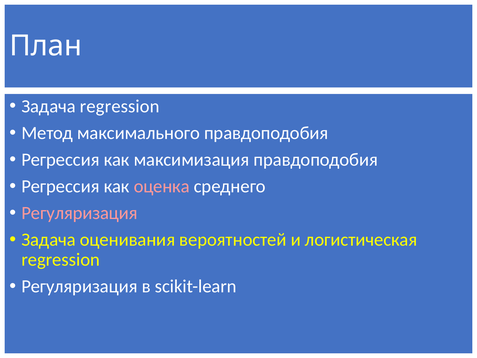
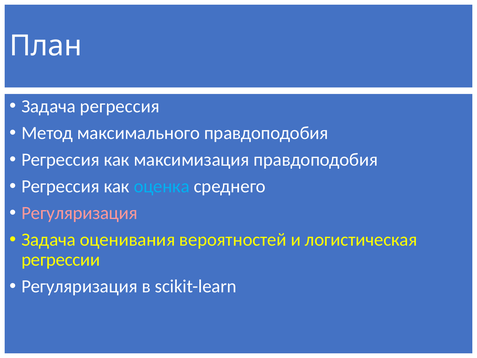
Задача regression: regression -> регрессия (120, 106)
оценка colour: pink -> light blue (162, 186)
regression: regression -> регрессии (61, 260)
